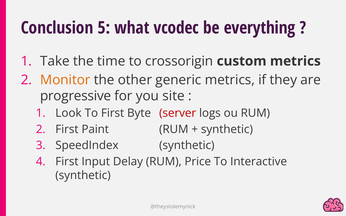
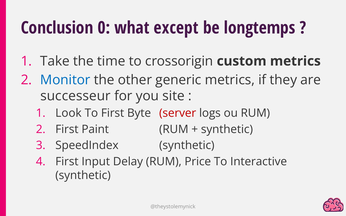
5: 5 -> 0 (104, 28)
vcodec: vcodec -> except (176, 28)
everything: everything -> longtemps (260, 28)
Monitor colour: orange -> blue (65, 80)
progressive: progressive -> successeur (76, 96)
